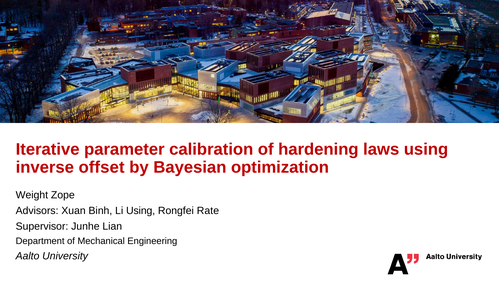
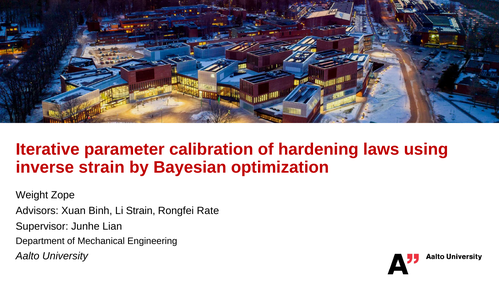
inverse offset: offset -> strain (102, 167)
Li Using: Using -> Strain (141, 211)
